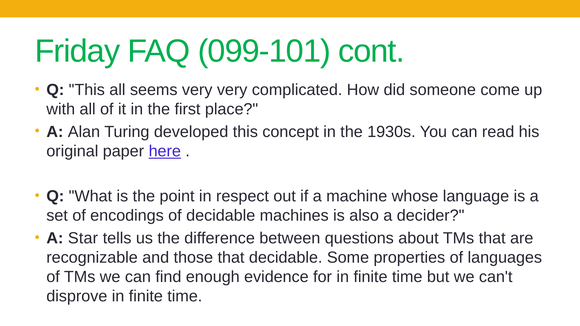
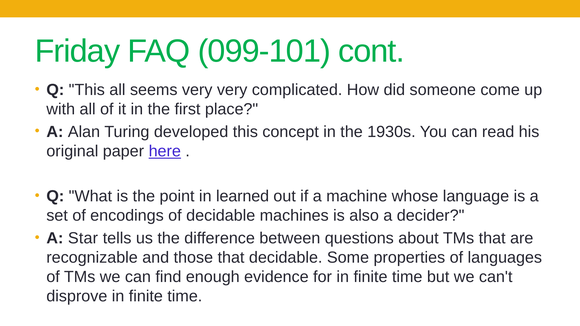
respect: respect -> learned (243, 196)
